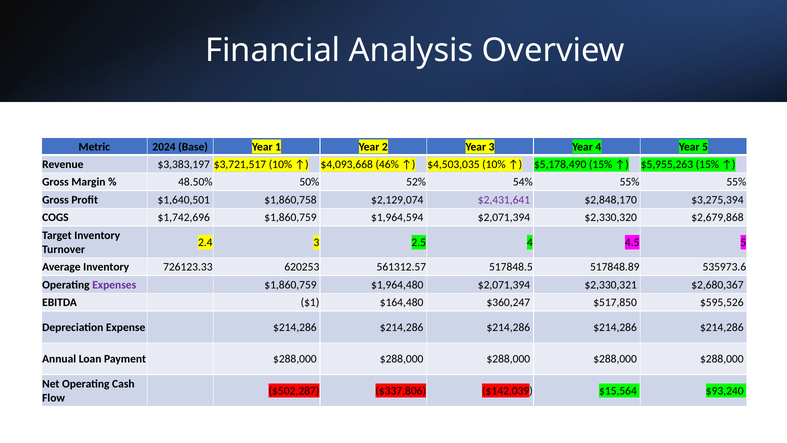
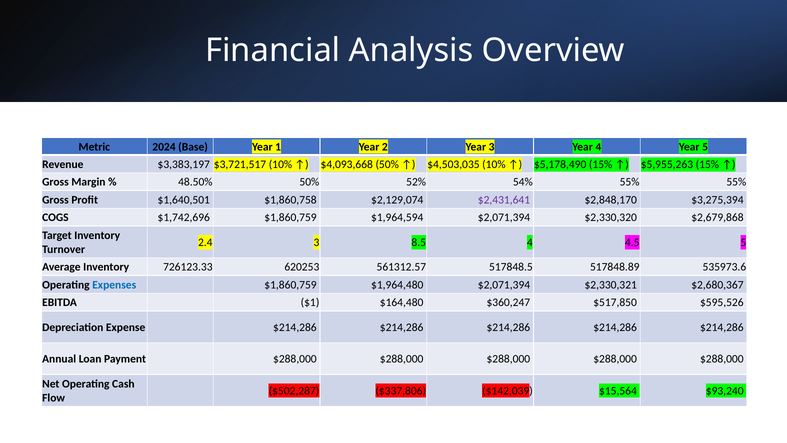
$4,093,668 46%: 46% -> 50% (387, 164)
2.5: 2.5 -> 8.5 (419, 242)
Expenses colour: purple -> blue (114, 285)
